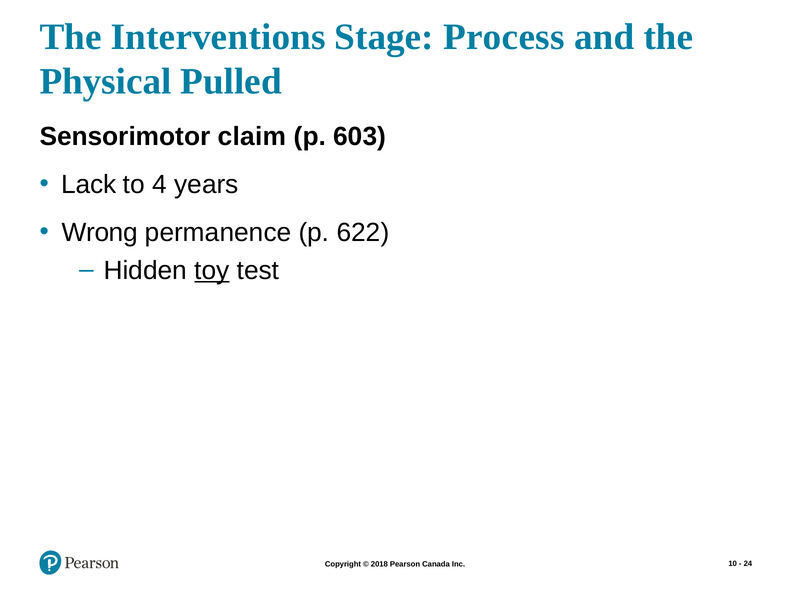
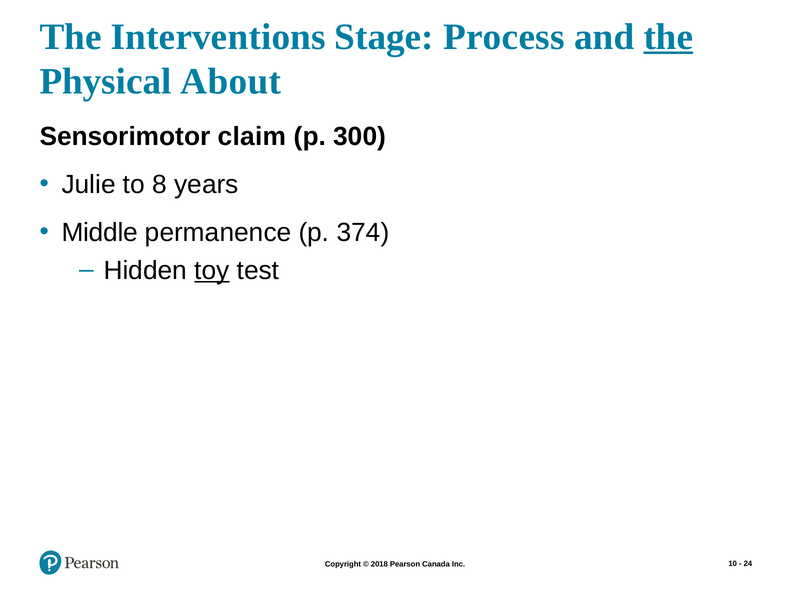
the underline: none -> present (668, 37)
Pulled: Pulled -> About (231, 82)
603: 603 -> 300 (360, 137)
Lack: Lack -> Julie (89, 185)
4: 4 -> 8 (160, 185)
Wrong: Wrong -> Middle (100, 233)
622: 622 -> 374 (363, 233)
